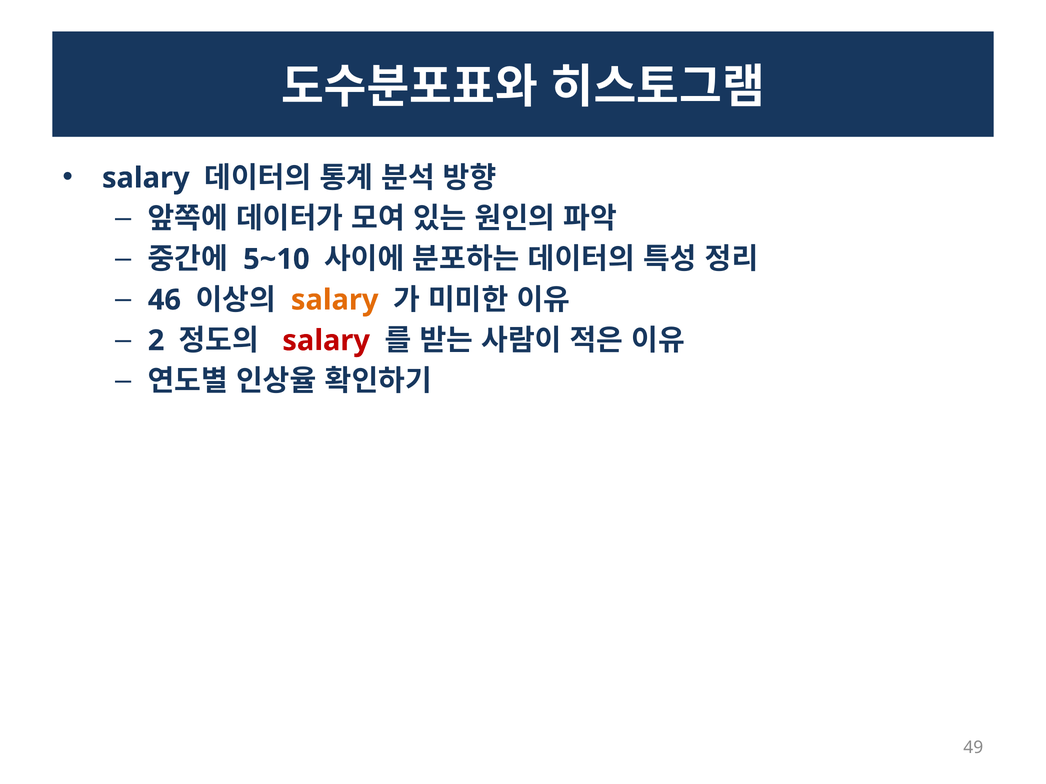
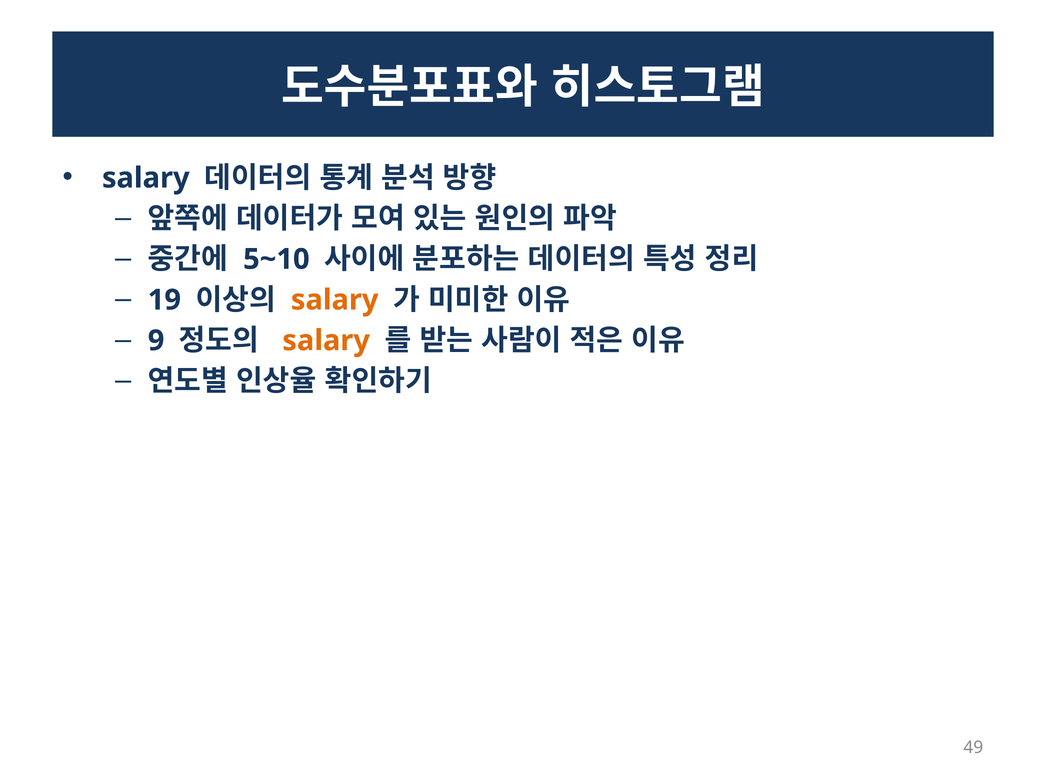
46: 46 -> 19 (164, 300)
2: 2 -> 9 (156, 341)
salary colour: red -> orange (326, 341)
